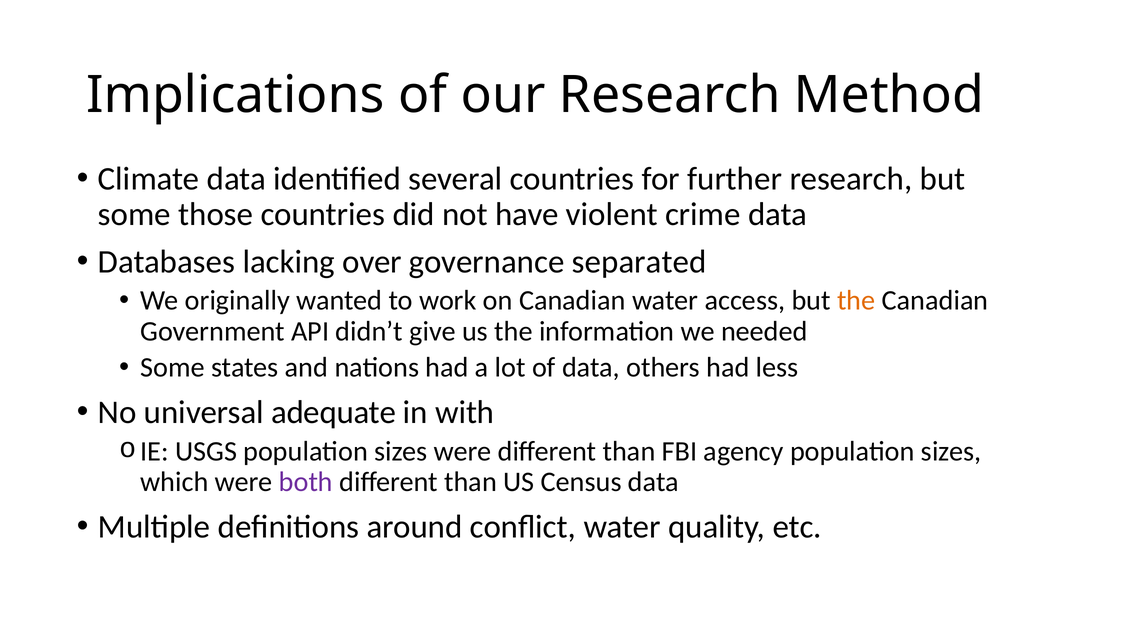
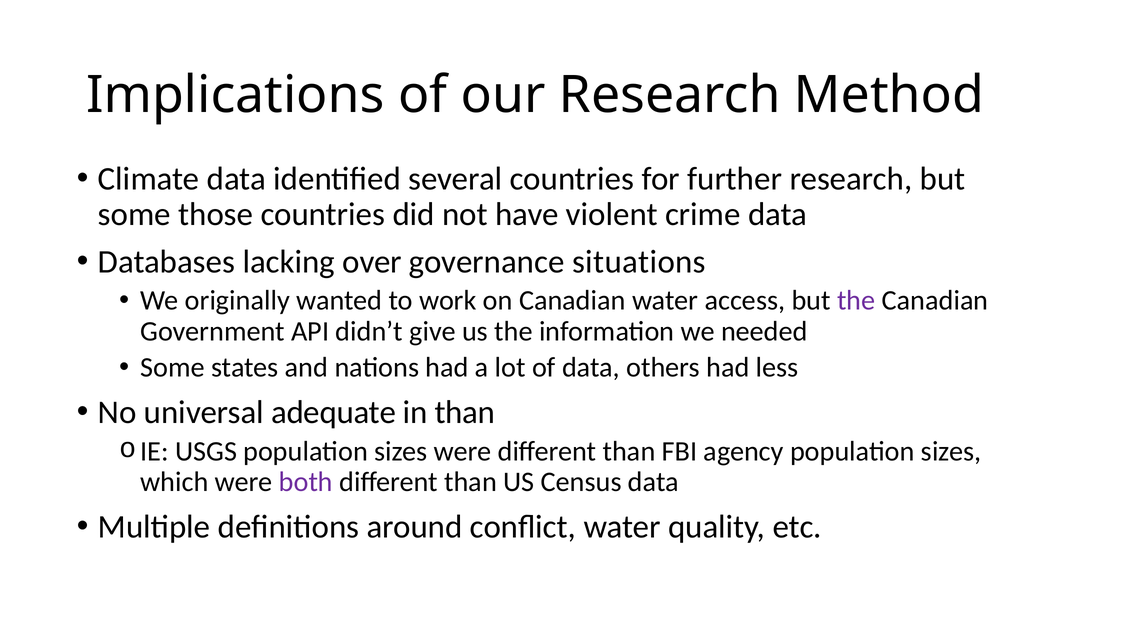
separated: separated -> situations (639, 262)
the colour: orange -> purple (856, 300)
in with: with -> than (465, 412)
